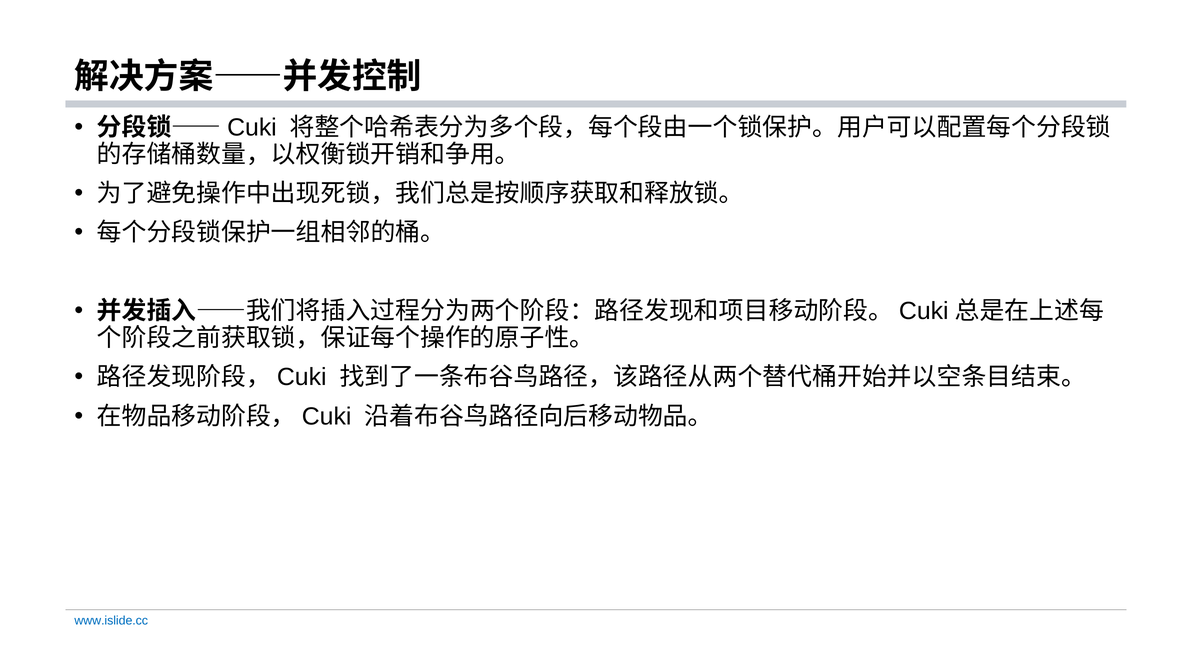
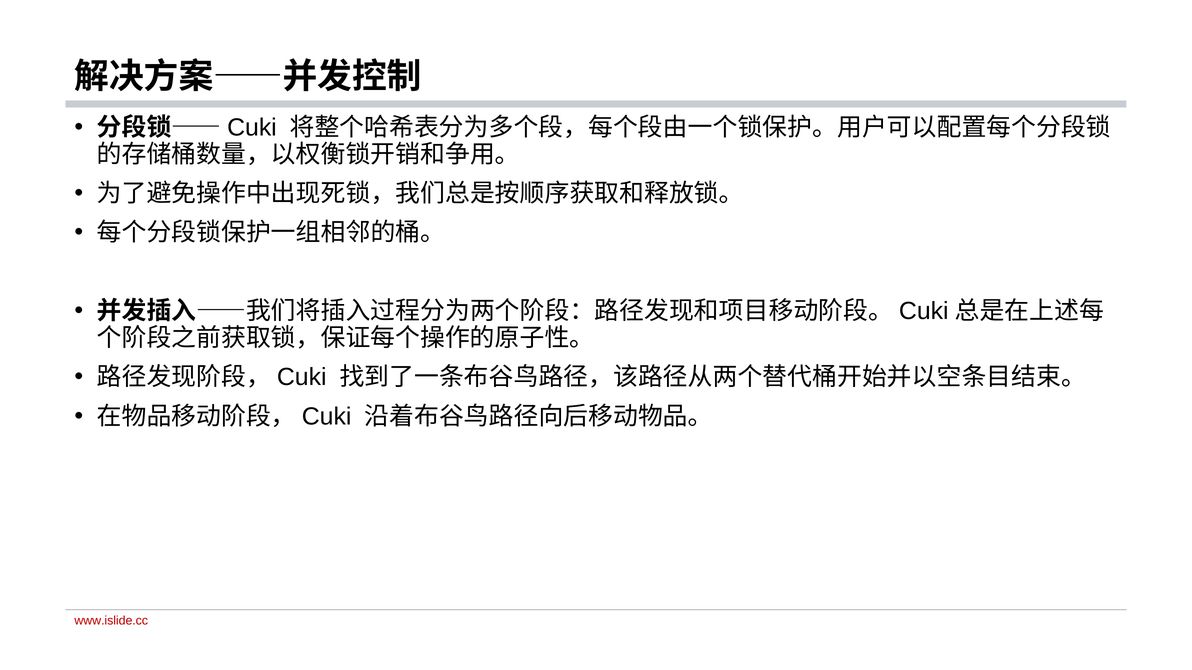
www.islide.cc colour: blue -> red (111, 621)
